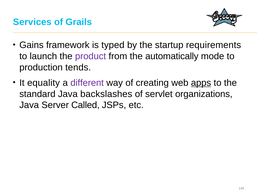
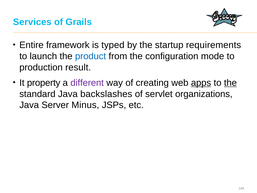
Gains: Gains -> Entire (31, 45)
product colour: purple -> blue (91, 56)
automatically: automatically -> configuration (172, 56)
tends: tends -> result (78, 67)
equality: equality -> property (44, 83)
the underline: none -> present (230, 83)
Called: Called -> Minus (85, 105)
